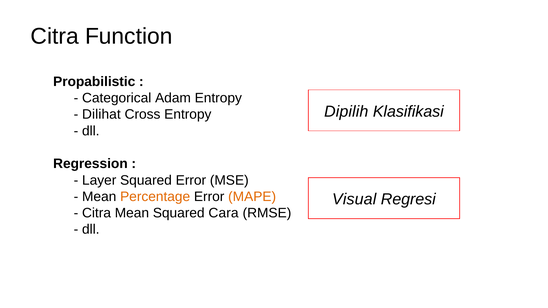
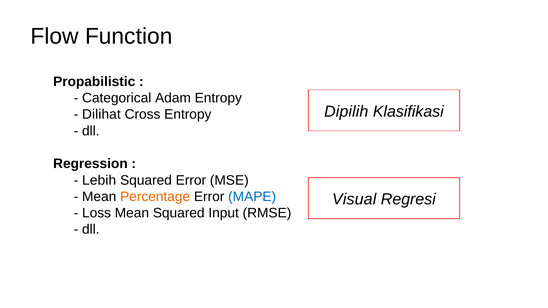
Citra: Citra -> Flow (55, 36)
Layer: Layer -> Lebih (99, 180)
MAPE colour: orange -> blue (252, 197)
Citra: Citra -> Loss (97, 213)
Cara: Cara -> Input (224, 213)
